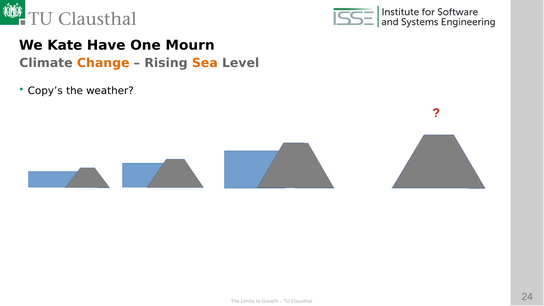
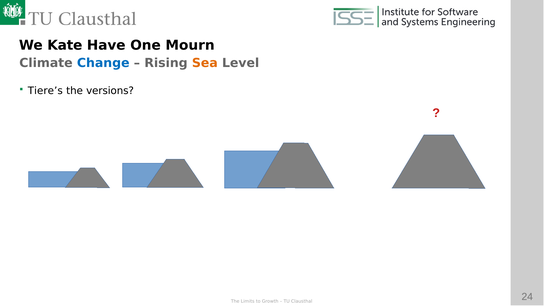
Change colour: orange -> blue (103, 63)
Copy’s: Copy’s -> Tiere’s (45, 91)
weather: weather -> versions (110, 91)
